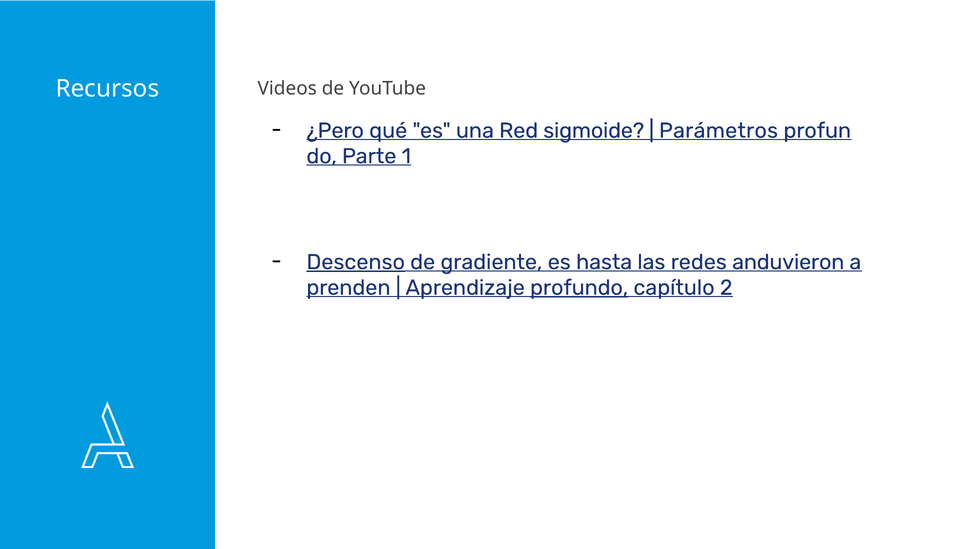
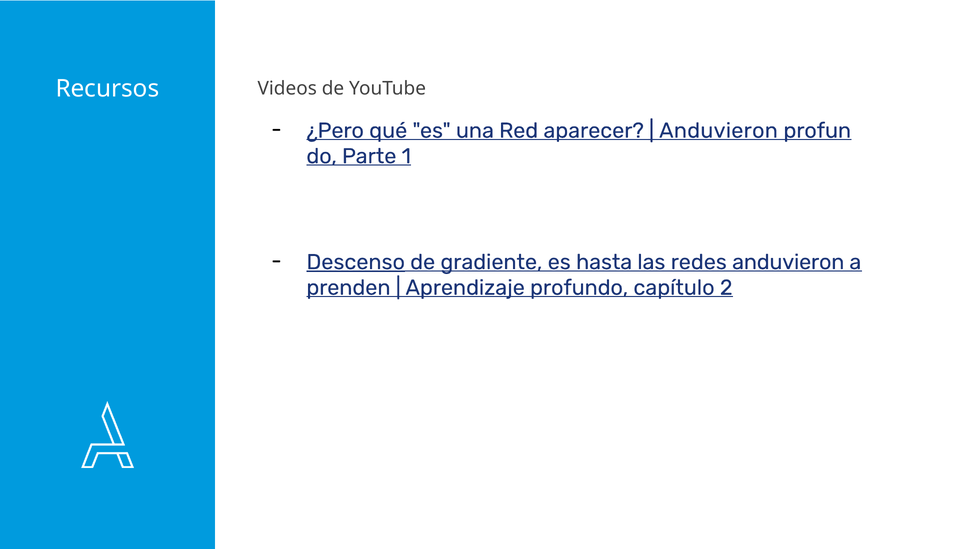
sigmoide: sigmoide -> aparecer (594, 131)
Parámetros: Parámetros -> Anduvieron (718, 131)
profundo underline: present -> none (579, 288)
